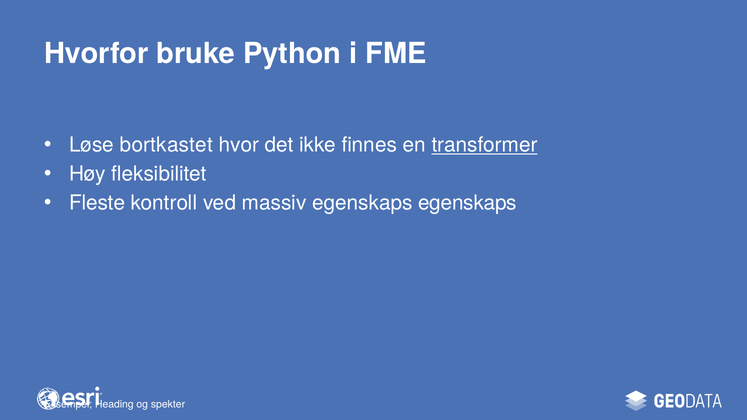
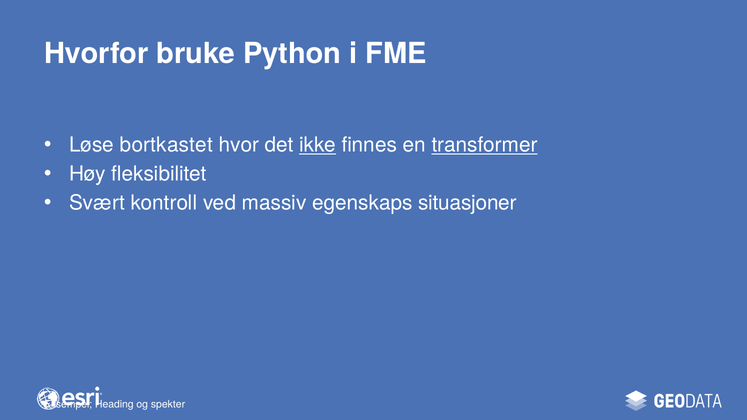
ikke underline: none -> present (318, 145)
Fleste: Fleste -> Svært (97, 203)
egenskaps egenskaps: egenskaps -> situasjoner (467, 203)
